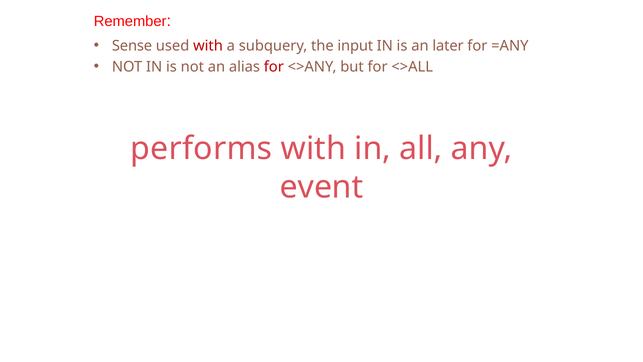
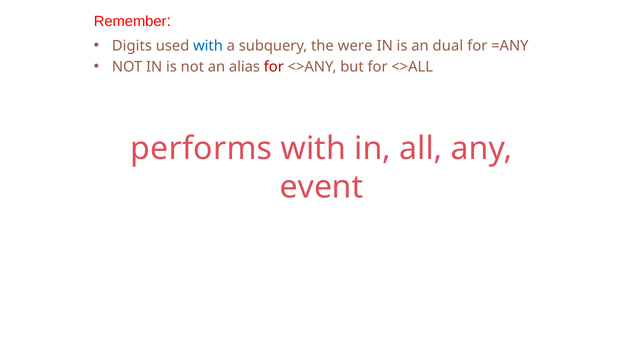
Sense: Sense -> Digits (132, 46)
with colour: red -> blue (208, 46)
input: input -> were (355, 46)
later: later -> dual (448, 46)
